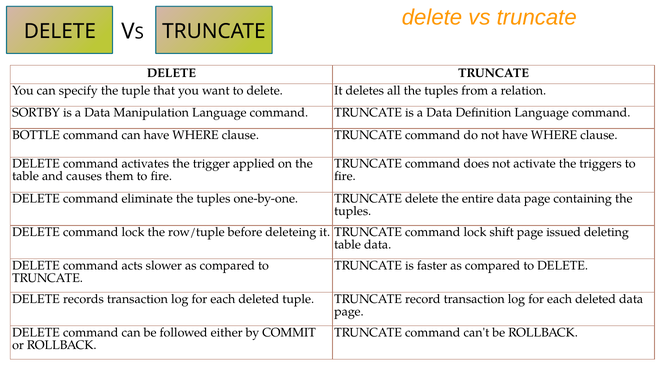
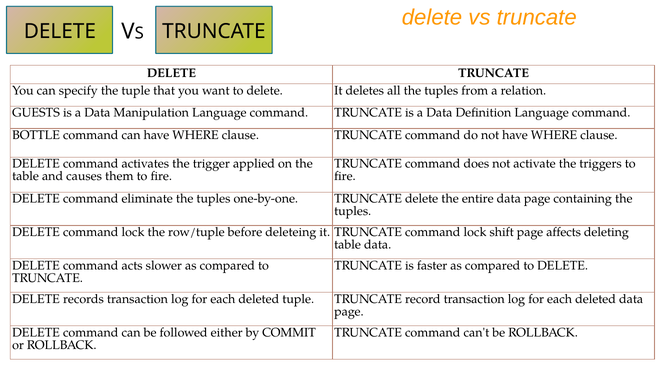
SORTBY: SORTBY -> GUESTS (36, 113)
issued: issued -> affects (564, 232)
